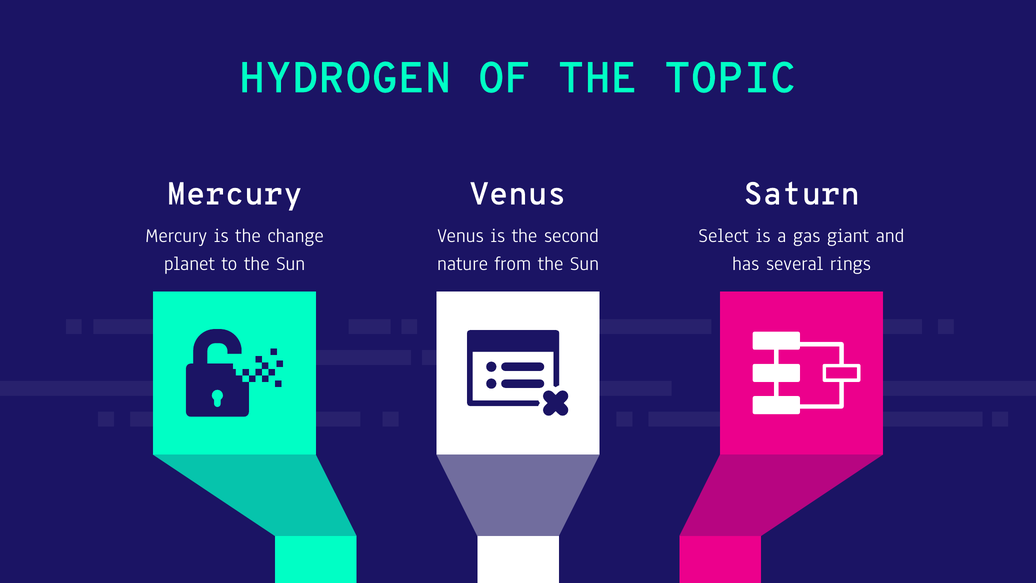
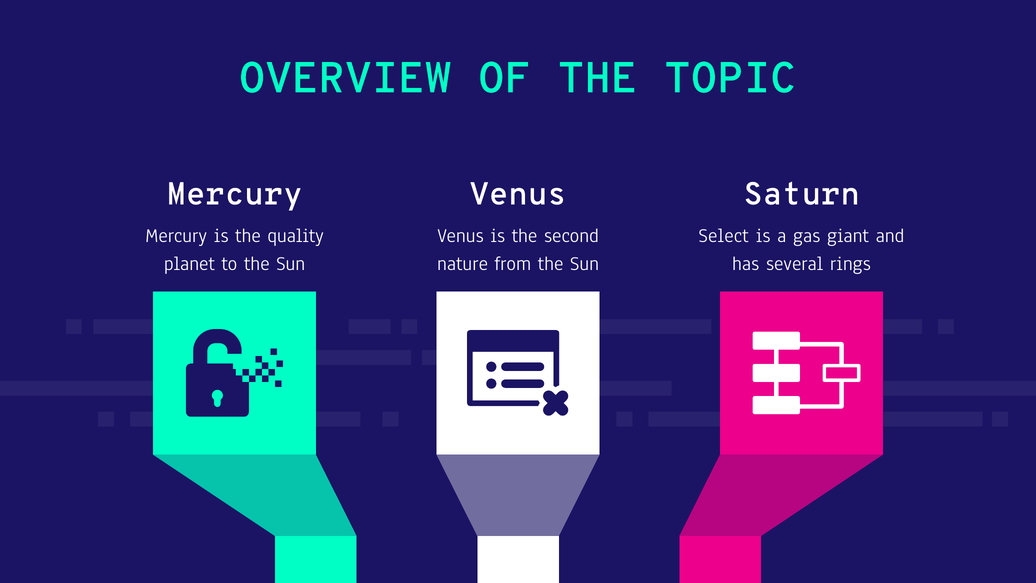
HYDROGEN: HYDROGEN -> OVERVIEW (345, 78)
change: change -> quality (296, 236)
